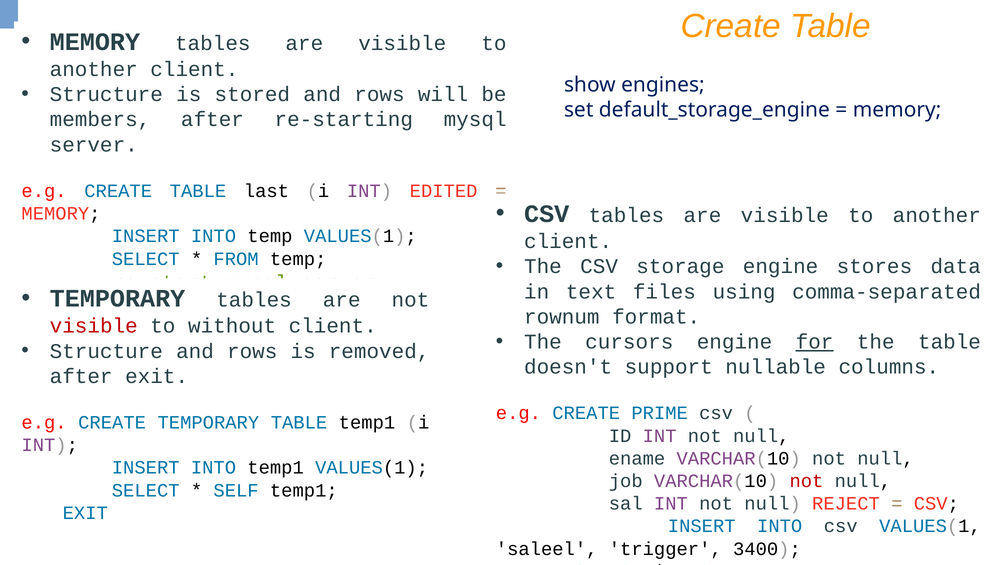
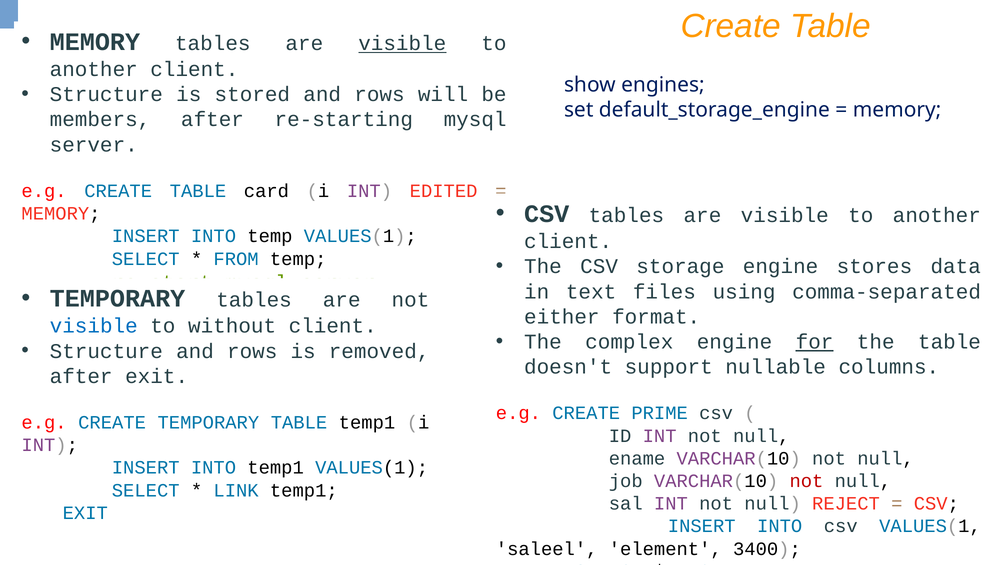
visible underline: none -> present (402, 43)
last: last -> card (266, 191)
rownum: rownum -> either (562, 317)
visible colour: red -> blue (94, 326)
cursors: cursors -> complex (629, 342)
SELF: SELF -> LINK (236, 490)
trigger: trigger -> element (665, 549)
